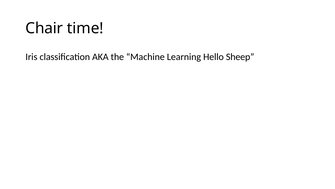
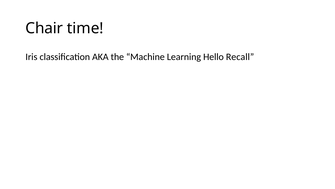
Sheep: Sheep -> Recall (240, 57)
